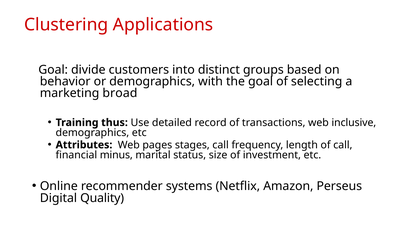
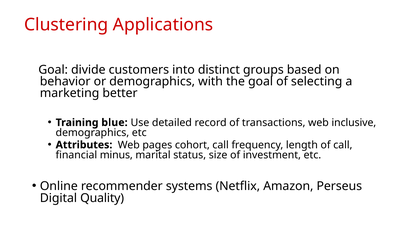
broad: broad -> better (120, 93)
thus: thus -> blue (114, 123)
stages: stages -> cohort (192, 145)
